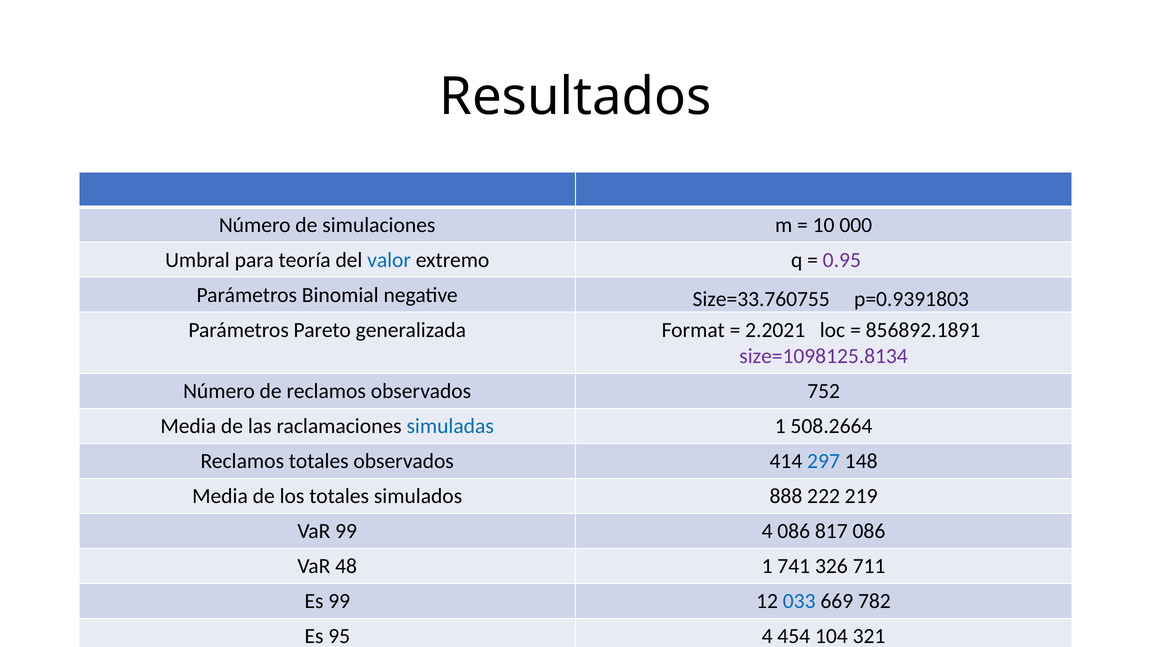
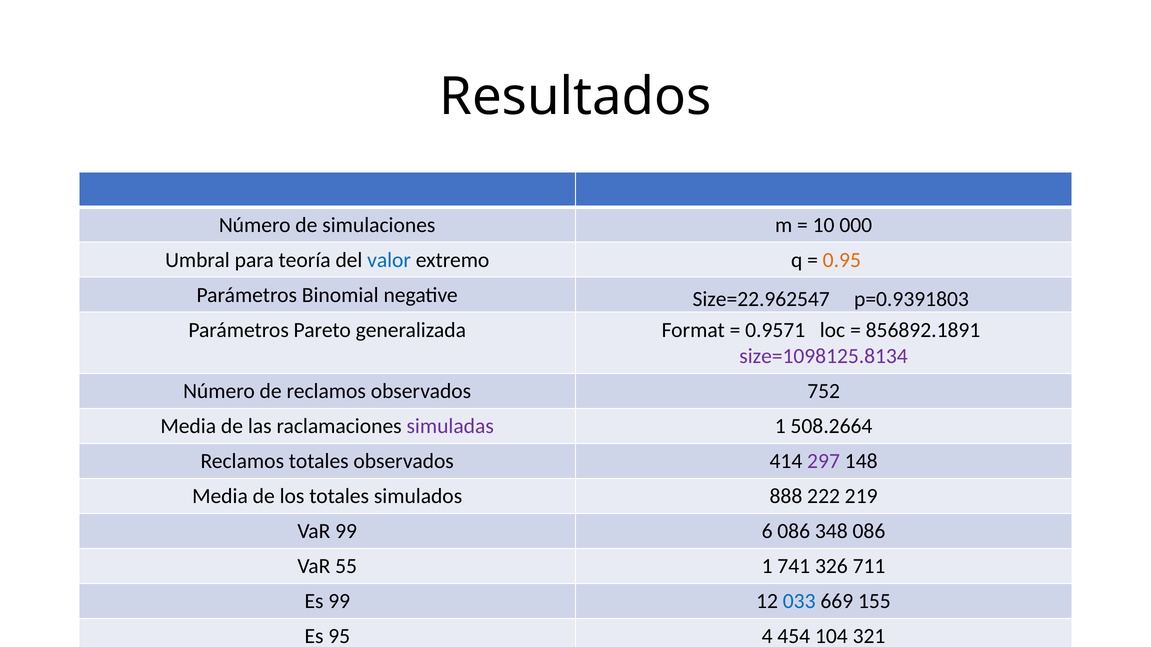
0.95 colour: purple -> orange (842, 260)
Size=33.760755: Size=33.760755 -> Size=22.962547 (761, 299)
2.2021: 2.2021 -> 0.9571 (775, 330)
simuladas colour: blue -> purple (450, 426)
297 colour: blue -> purple (824, 461)
99 4: 4 -> 6 (767, 531)
817: 817 -> 348 (831, 531)
48: 48 -> 55 (346, 566)
782: 782 -> 155 (874, 601)
